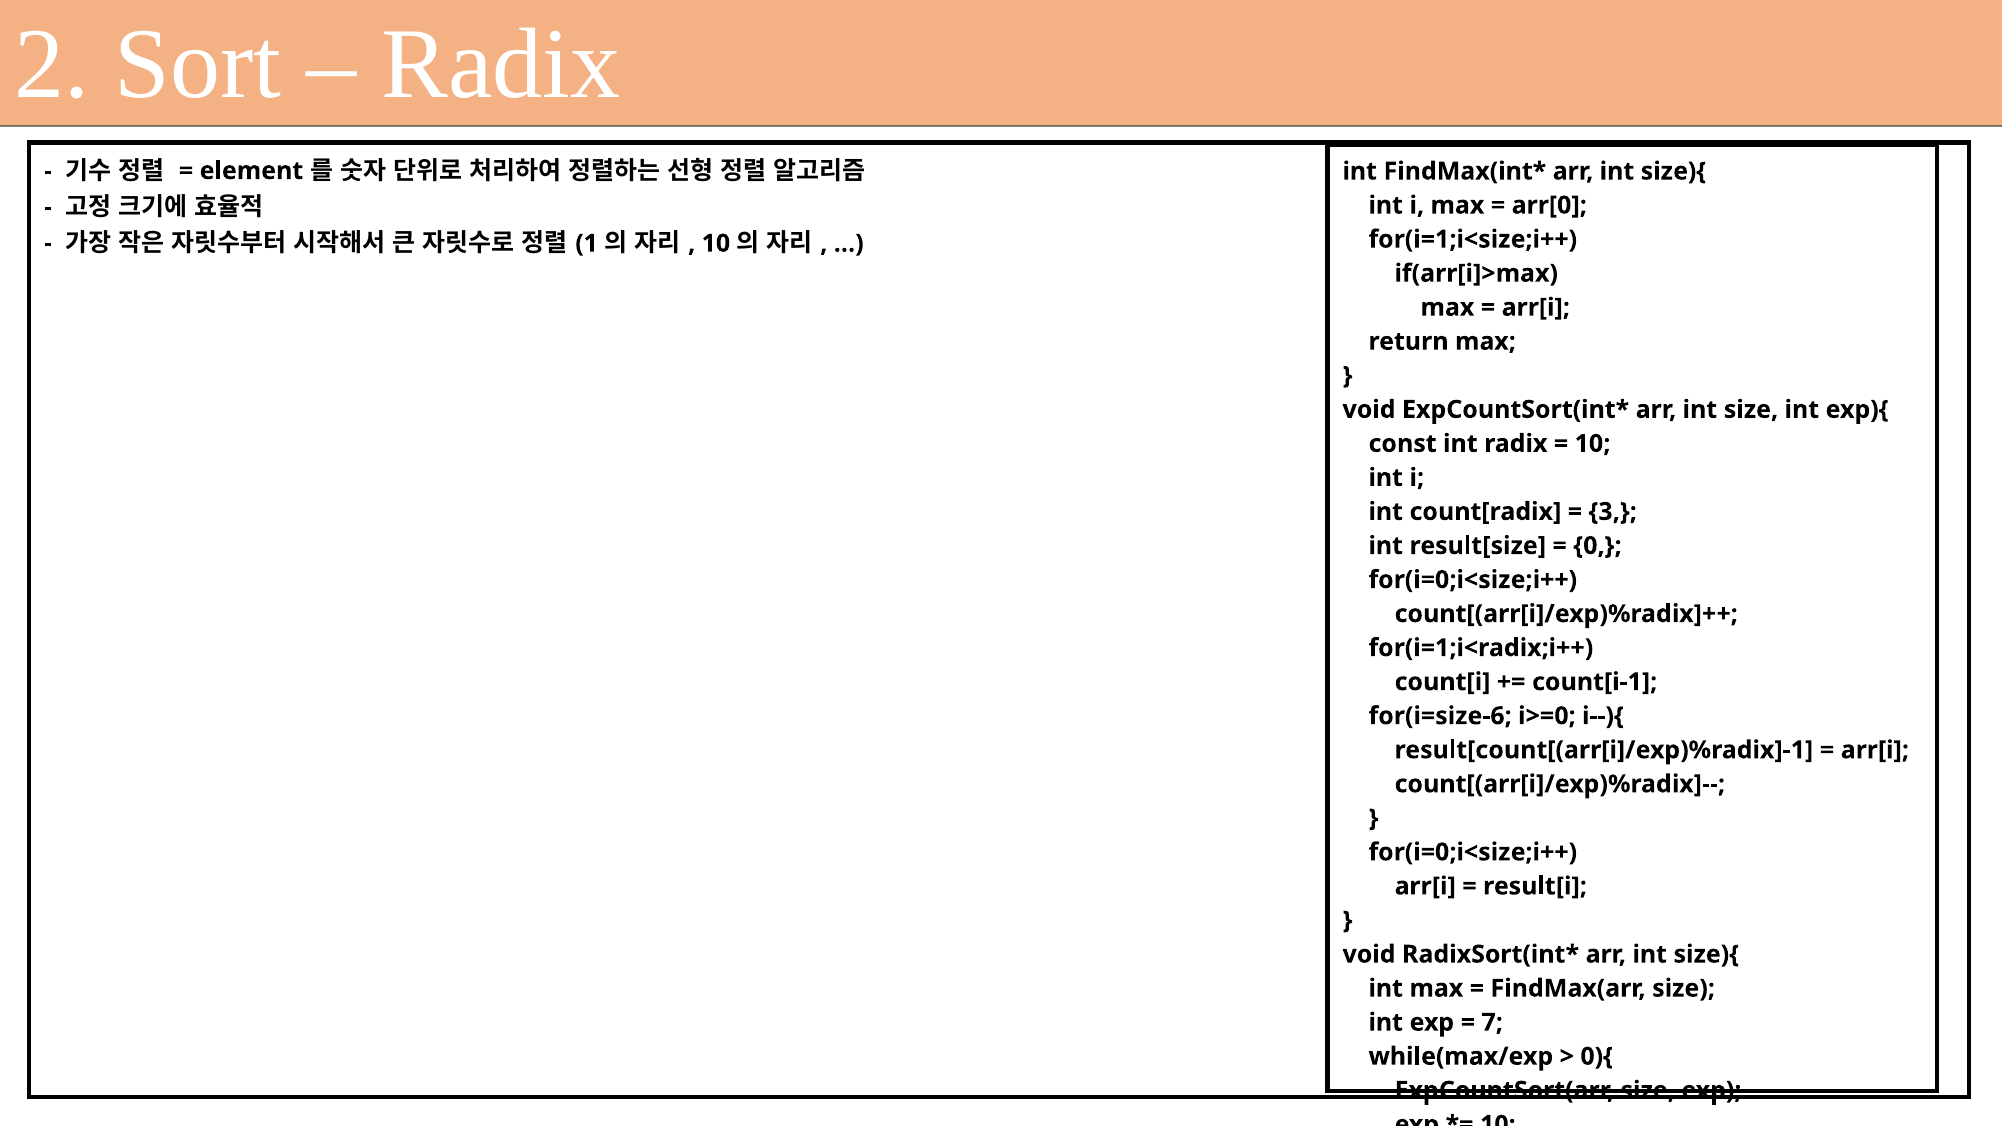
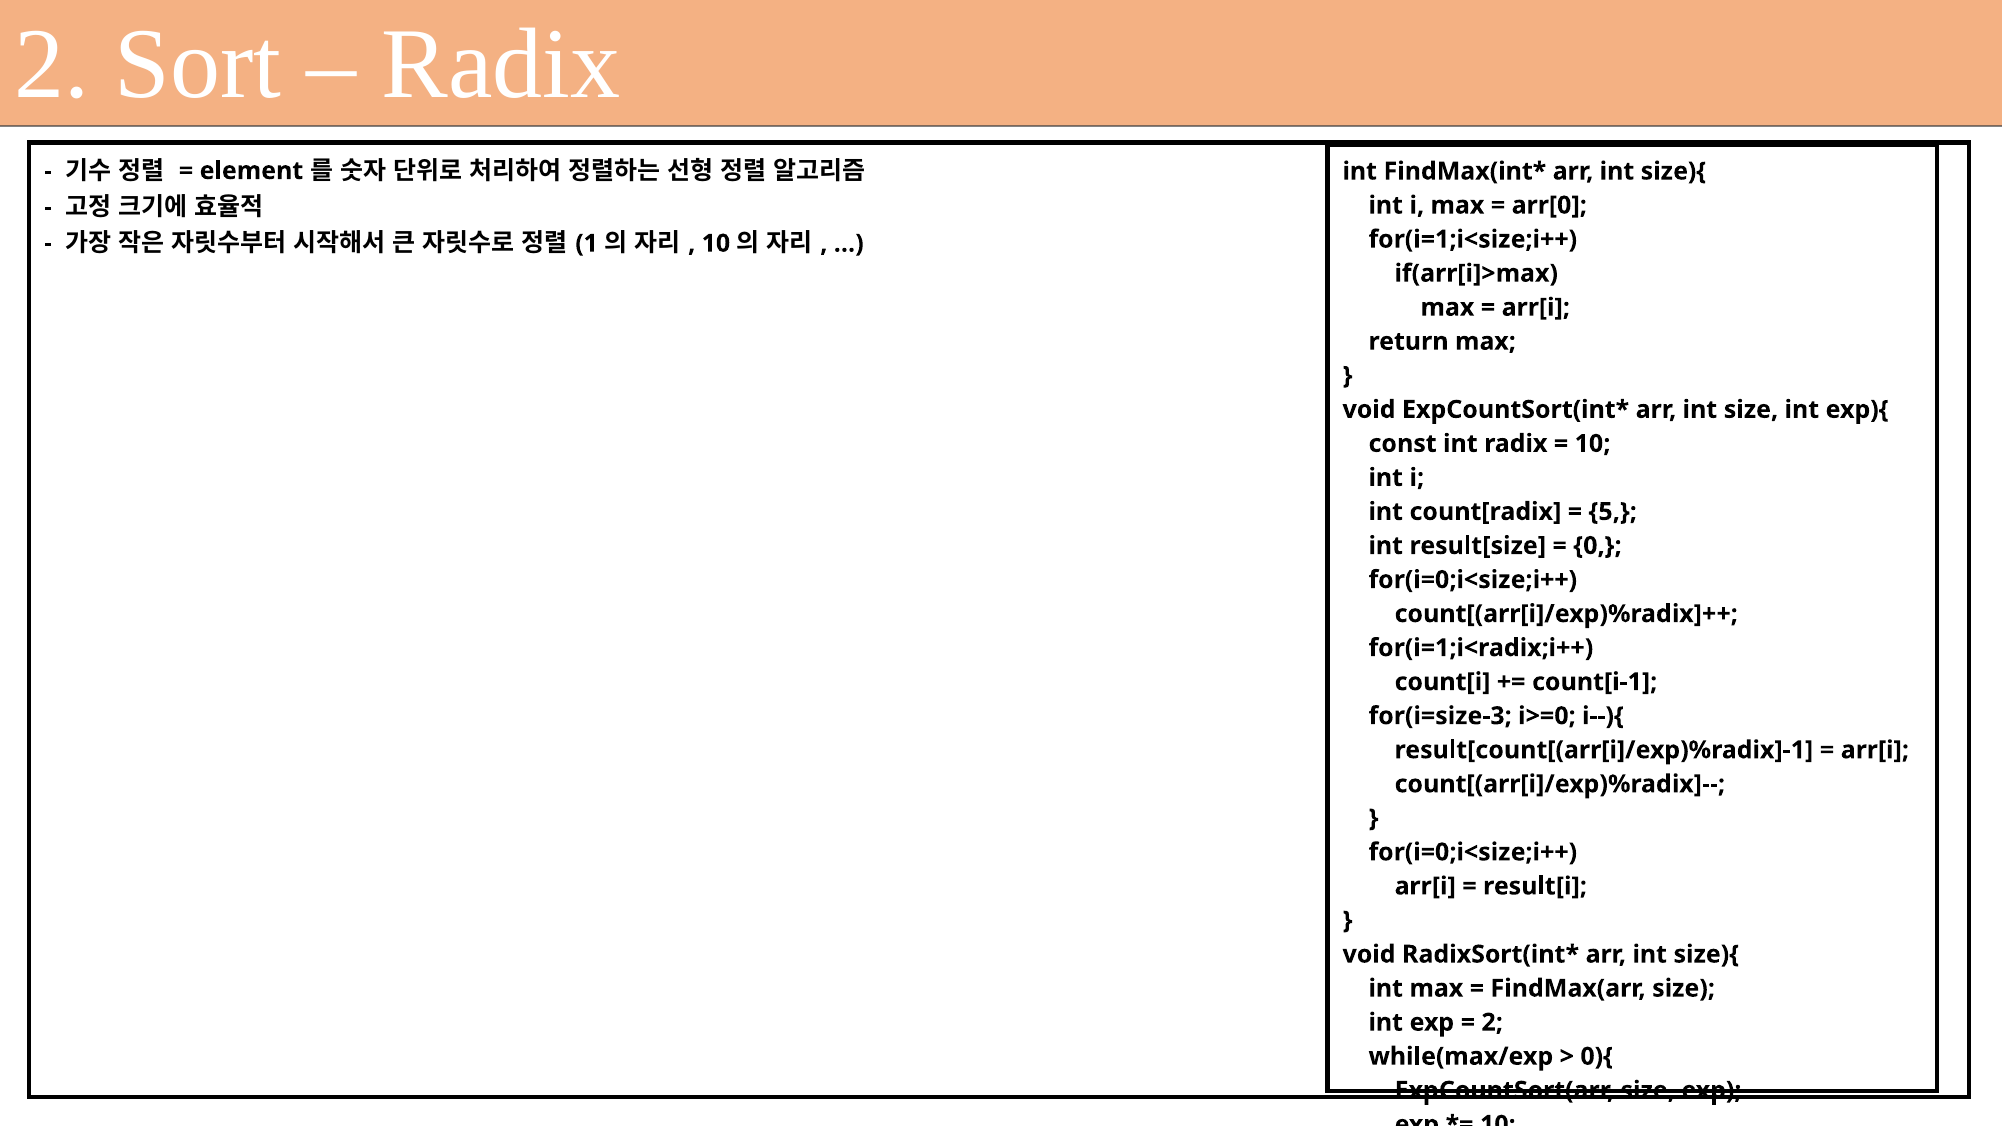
3: 3 -> 5 (1613, 512)
for(i=size-6: for(i=size-6 -> for(i=size-3 (1440, 716)
7: 7 -> 2 (1492, 1023)
